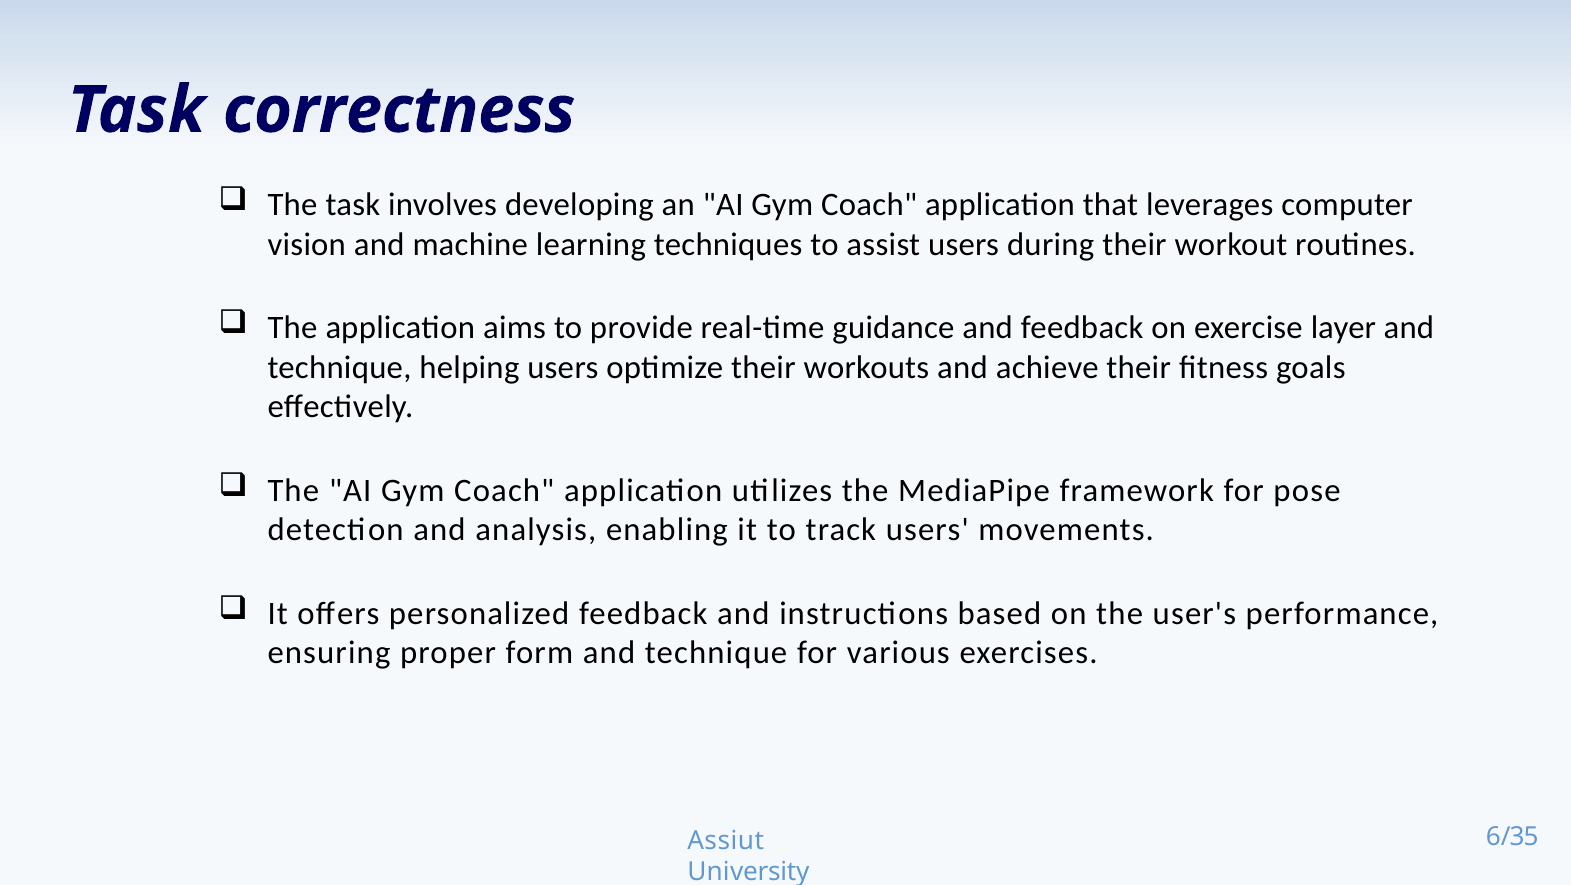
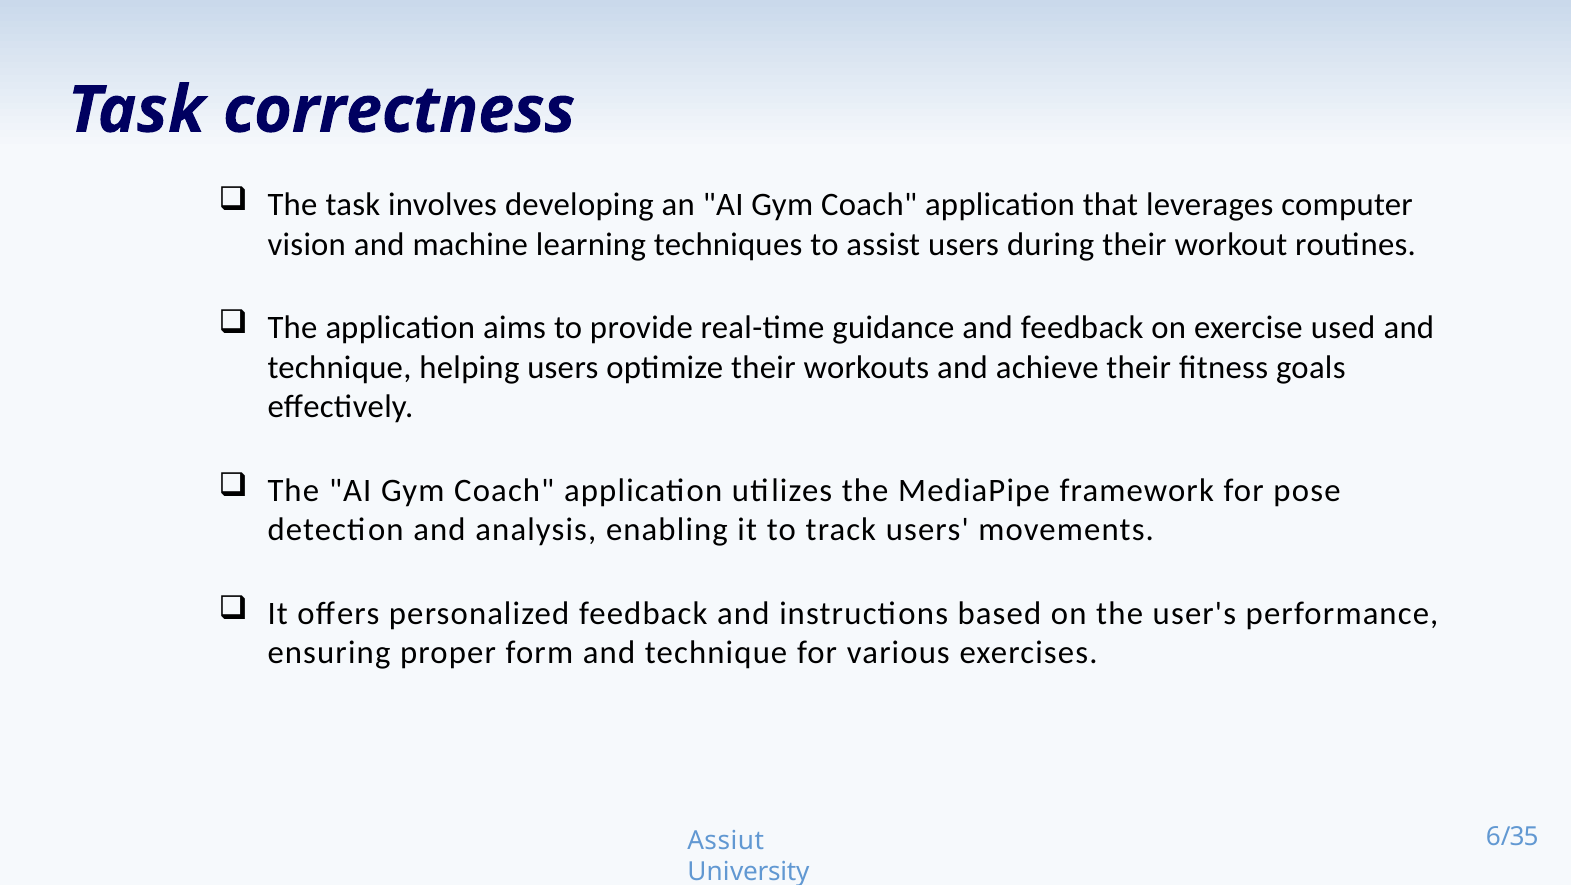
layer: layer -> used (1343, 328)
